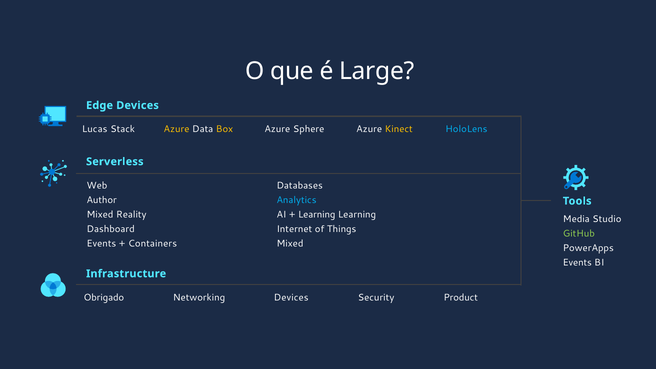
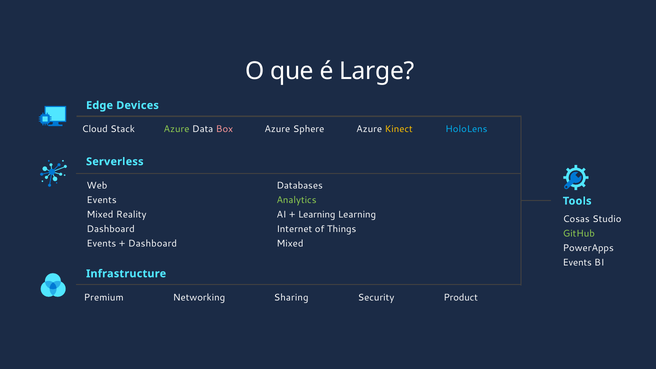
Lucas: Lucas -> Cloud (95, 129)
Azure colour: yellow -> light green (177, 129)
Box colour: yellow -> pink (224, 129)
Author: Author -> Events (102, 200)
Analytics colour: light blue -> light green (297, 200)
Media: Media -> Cosas (576, 219)
Containers: Containers -> Dashboard (153, 244)
Obrigado: Obrigado -> Premium (104, 298)
Networking Devices: Devices -> Sharing (291, 298)
